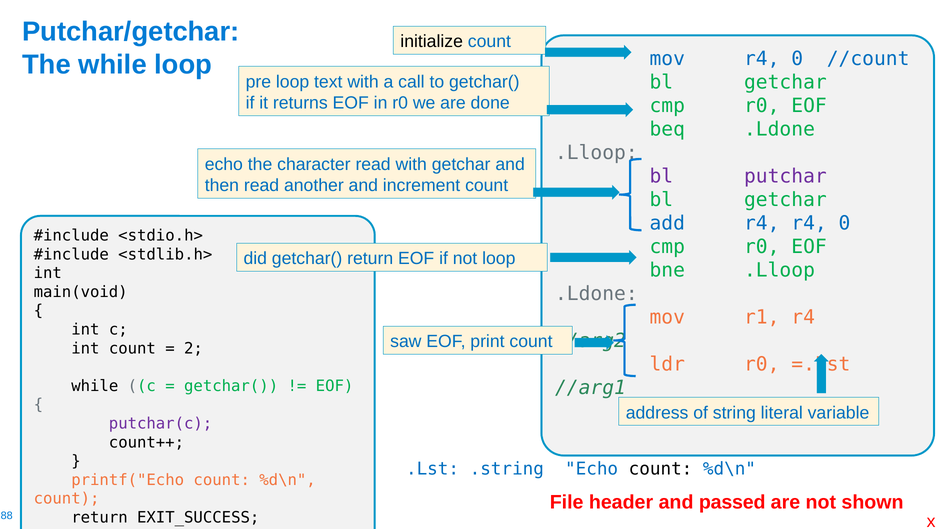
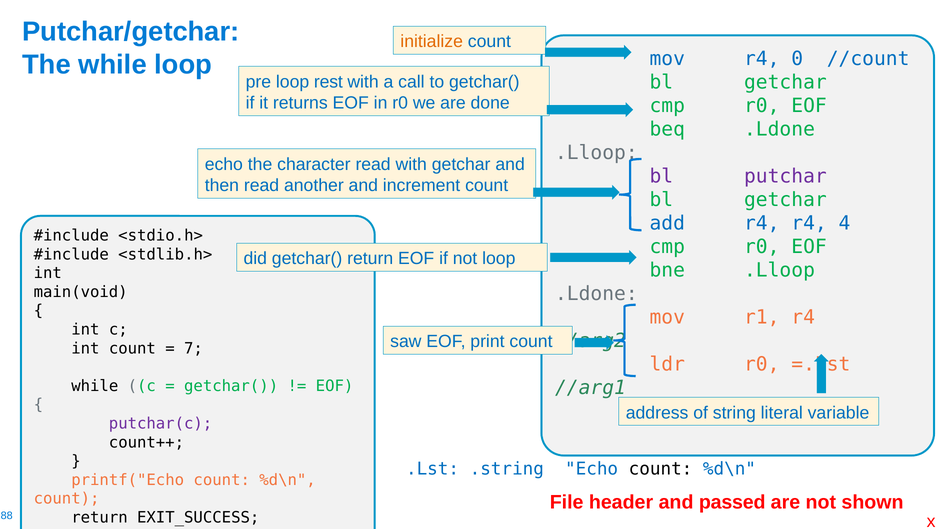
initialize colour: black -> orange (432, 42)
text: text -> rest (328, 82)
r4 r4 0: 0 -> 4 (844, 223)
2: 2 -> 7 (193, 348)
